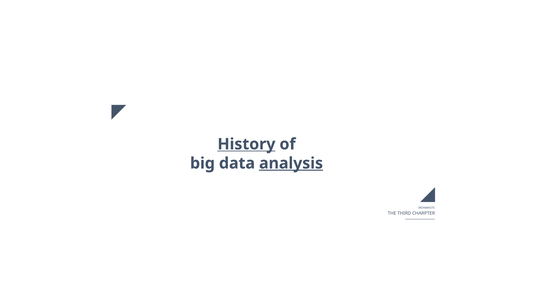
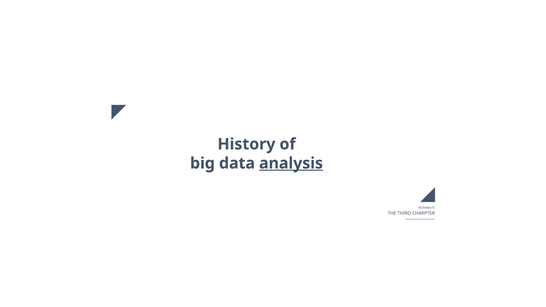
History underline: present -> none (246, 144)
